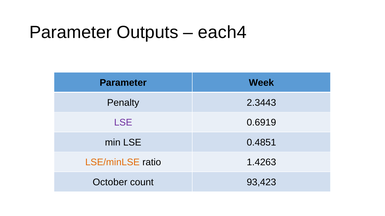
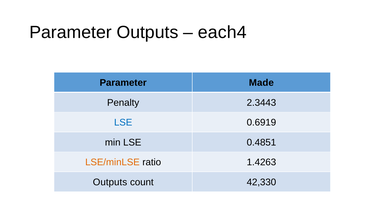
Week: Week -> Made (261, 83)
LSE colour: purple -> blue (123, 123)
October: October -> Outputs (110, 183)
93,423: 93,423 -> 42,330 (261, 183)
